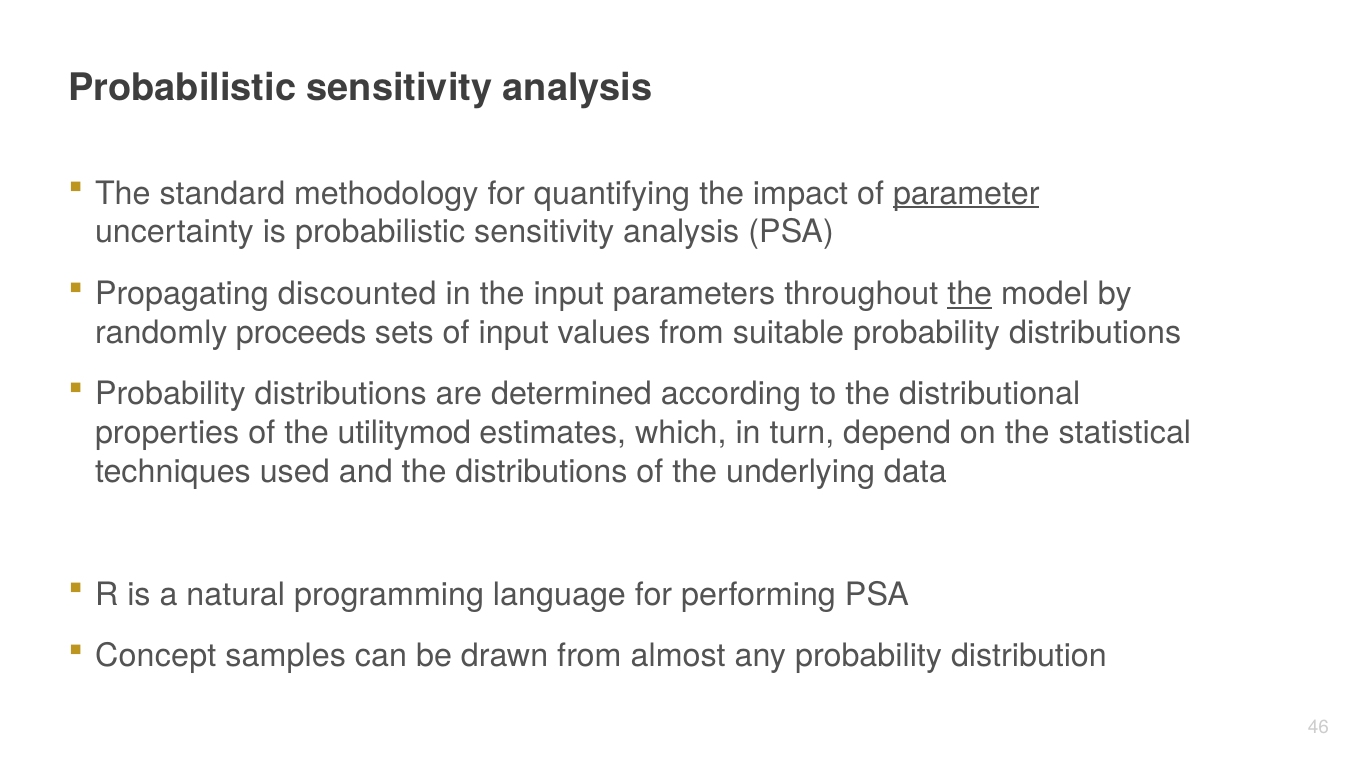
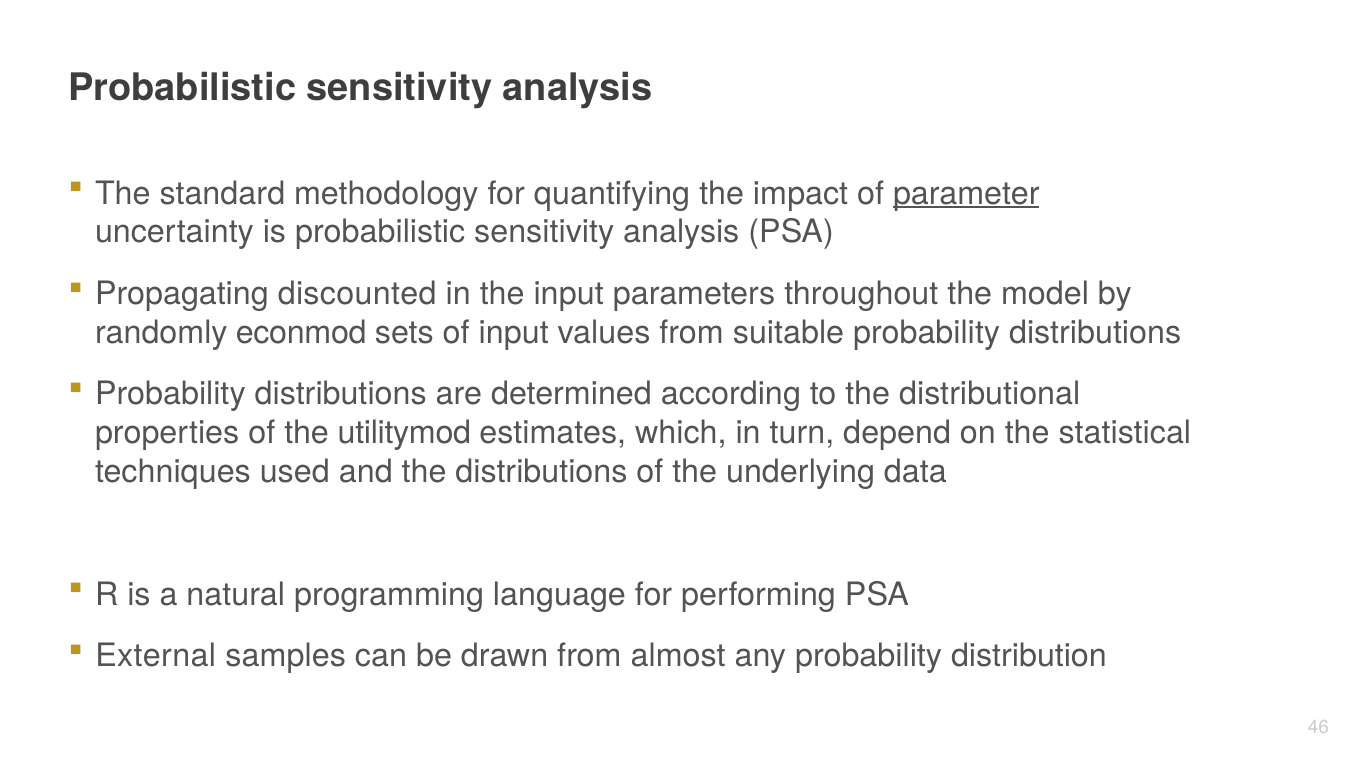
the underline: present -> none (970, 294)
proceeds: proceeds -> econmod (301, 333)
Concept: Concept -> External (156, 656)
